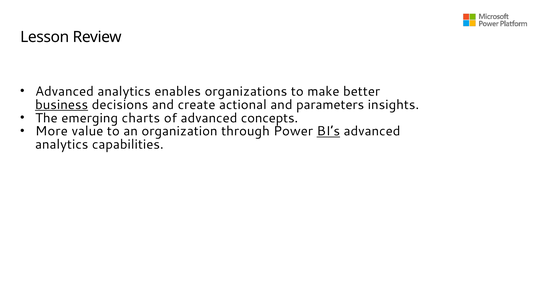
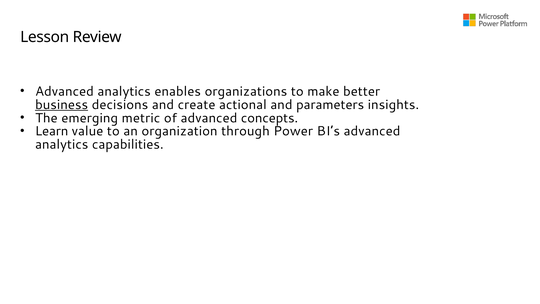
charts: charts -> metric (141, 118)
More: More -> Learn (52, 131)
BI’s underline: present -> none (328, 131)
